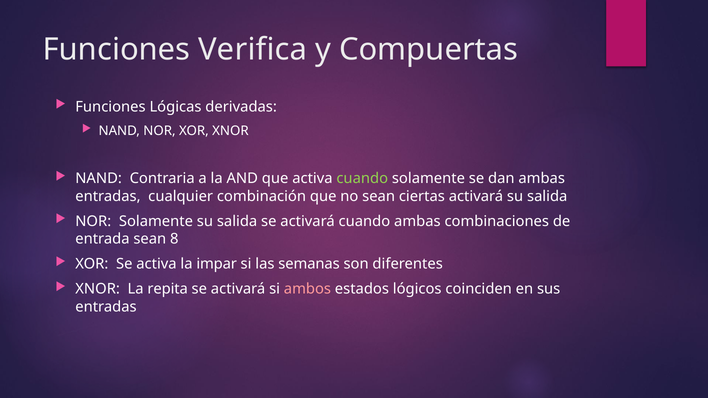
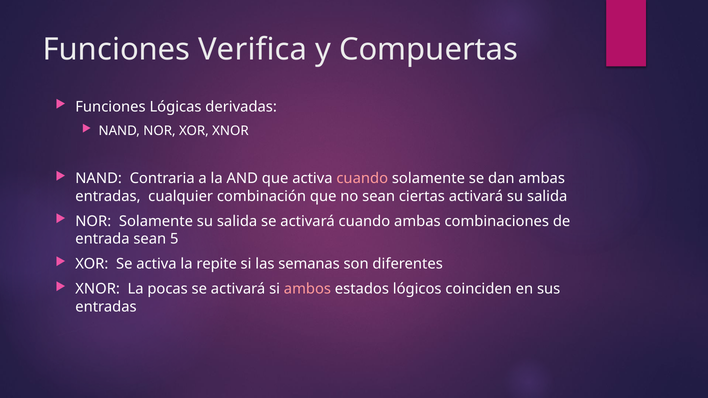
cuando colour: light green -> pink (362, 179)
8: 8 -> 5 (174, 239)
impar: impar -> repite (217, 264)
repita: repita -> pocas (168, 289)
